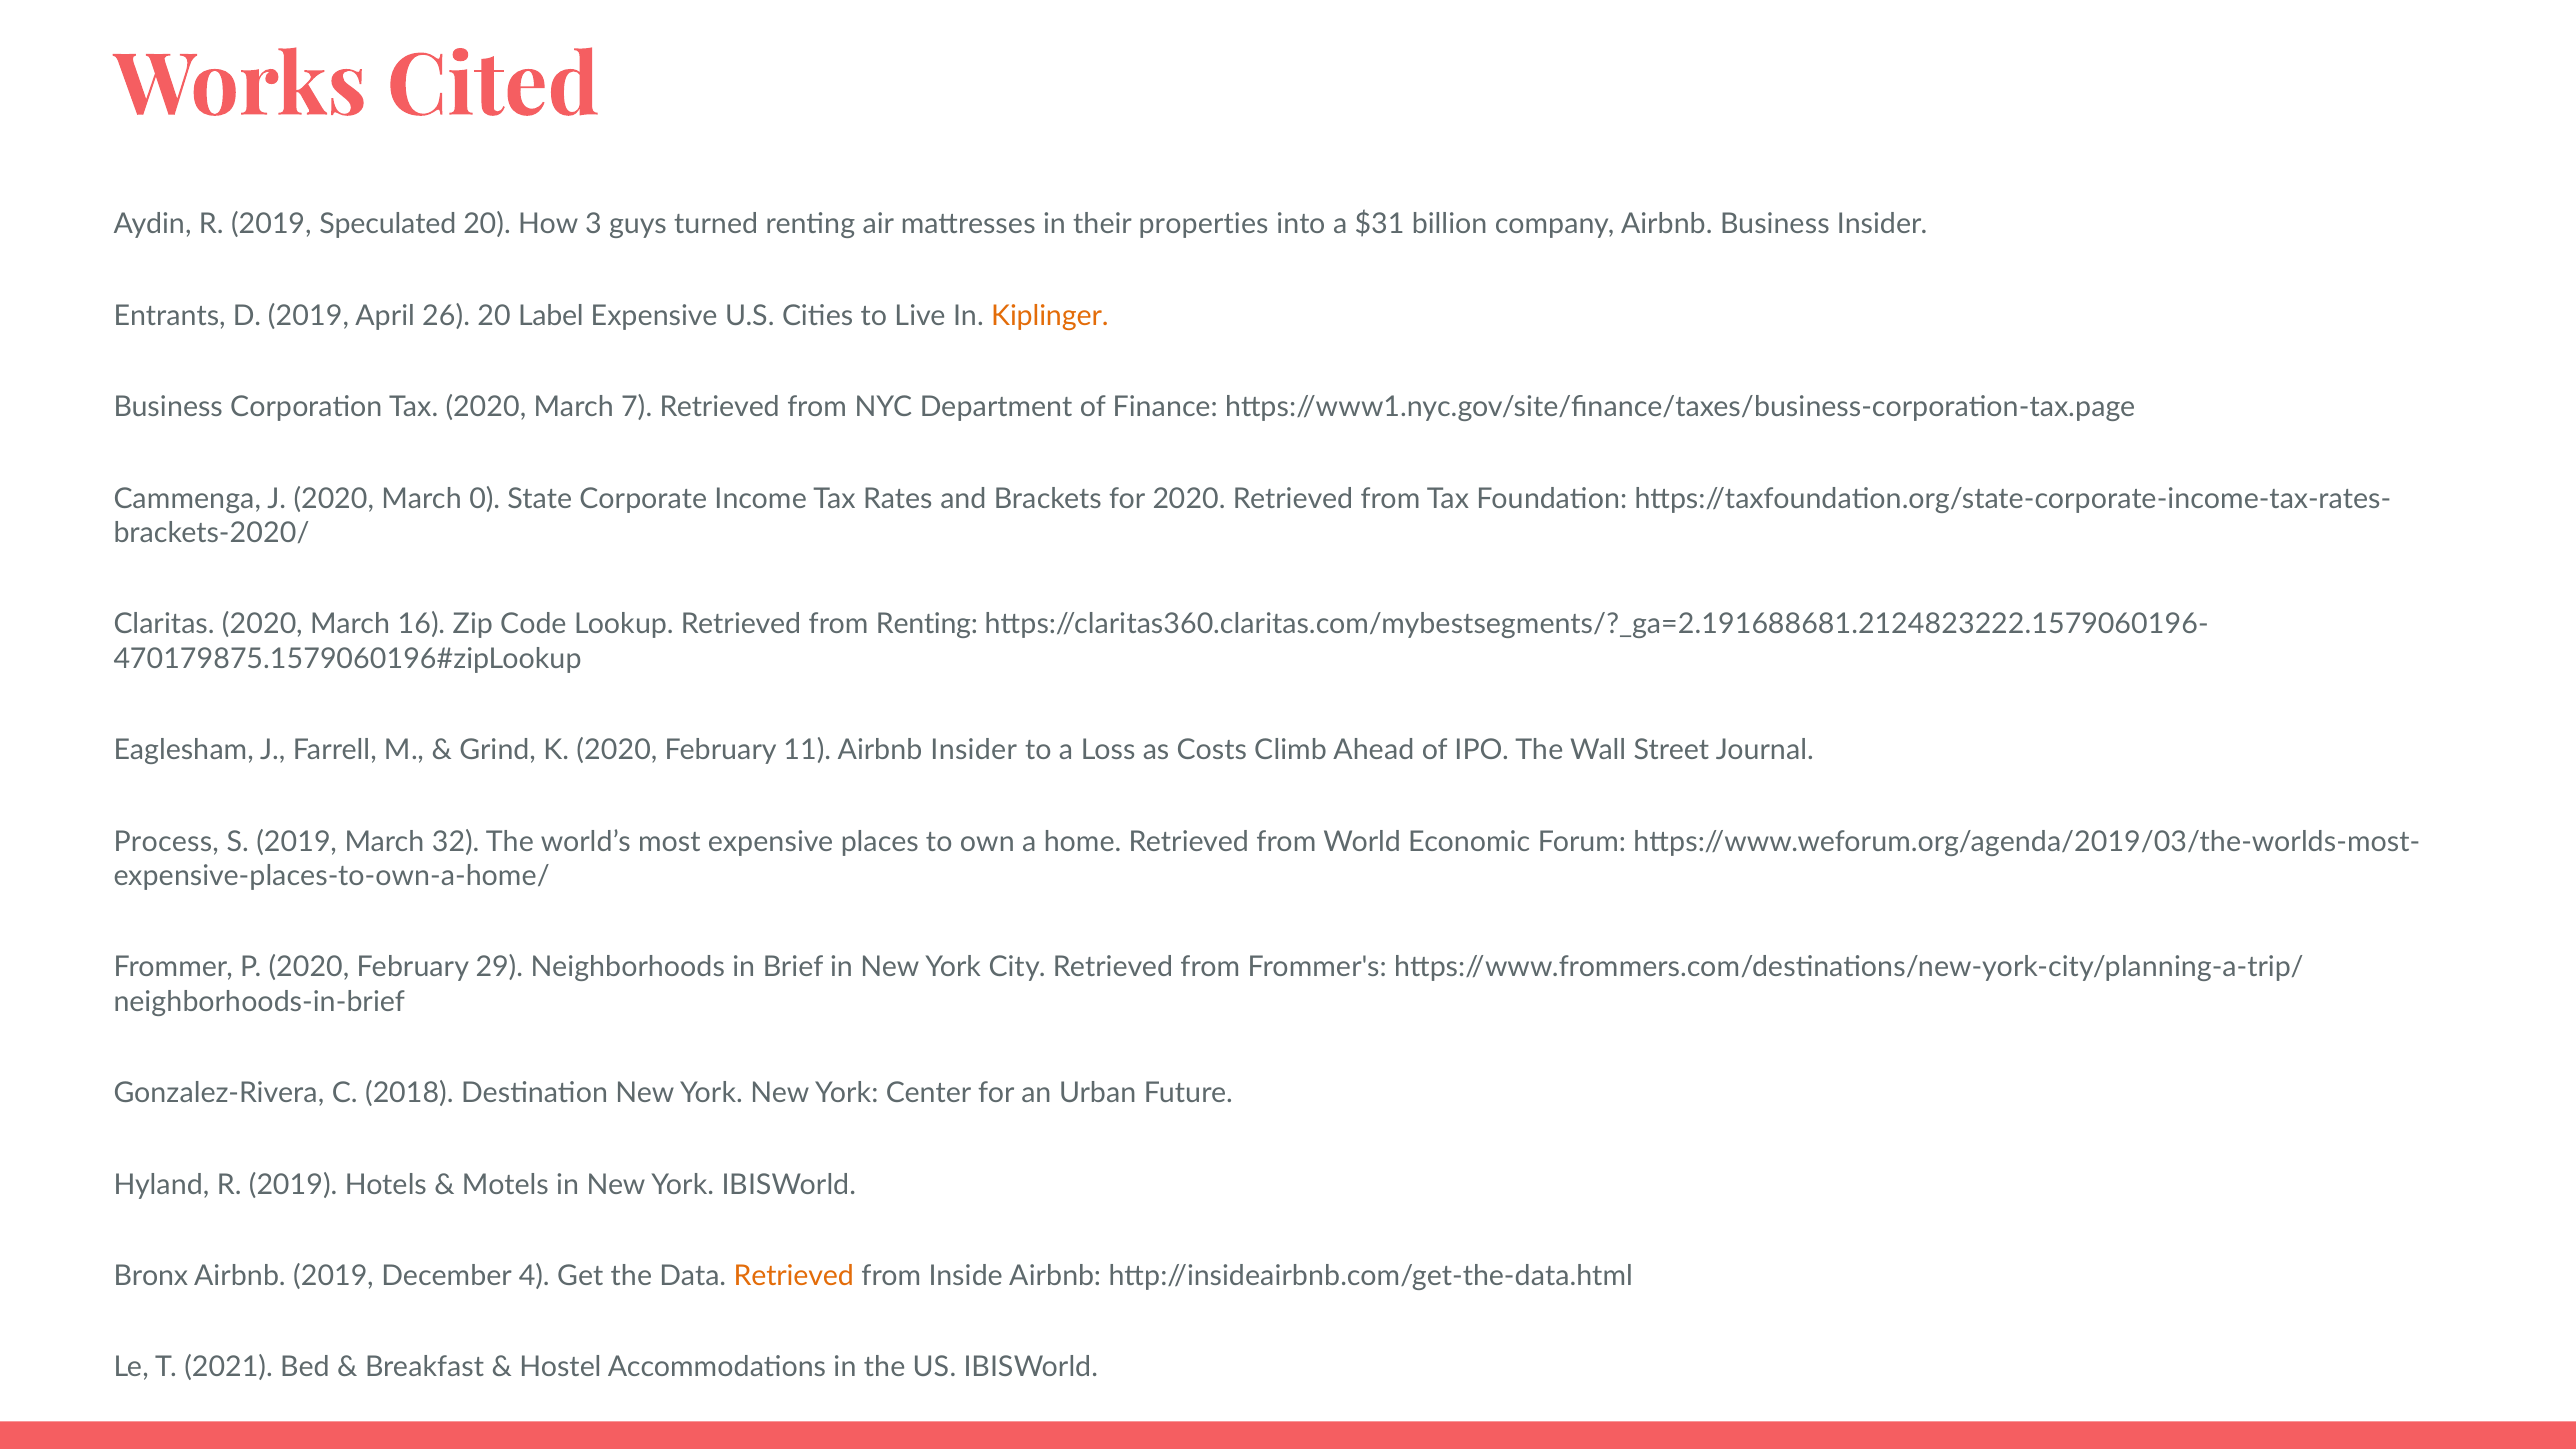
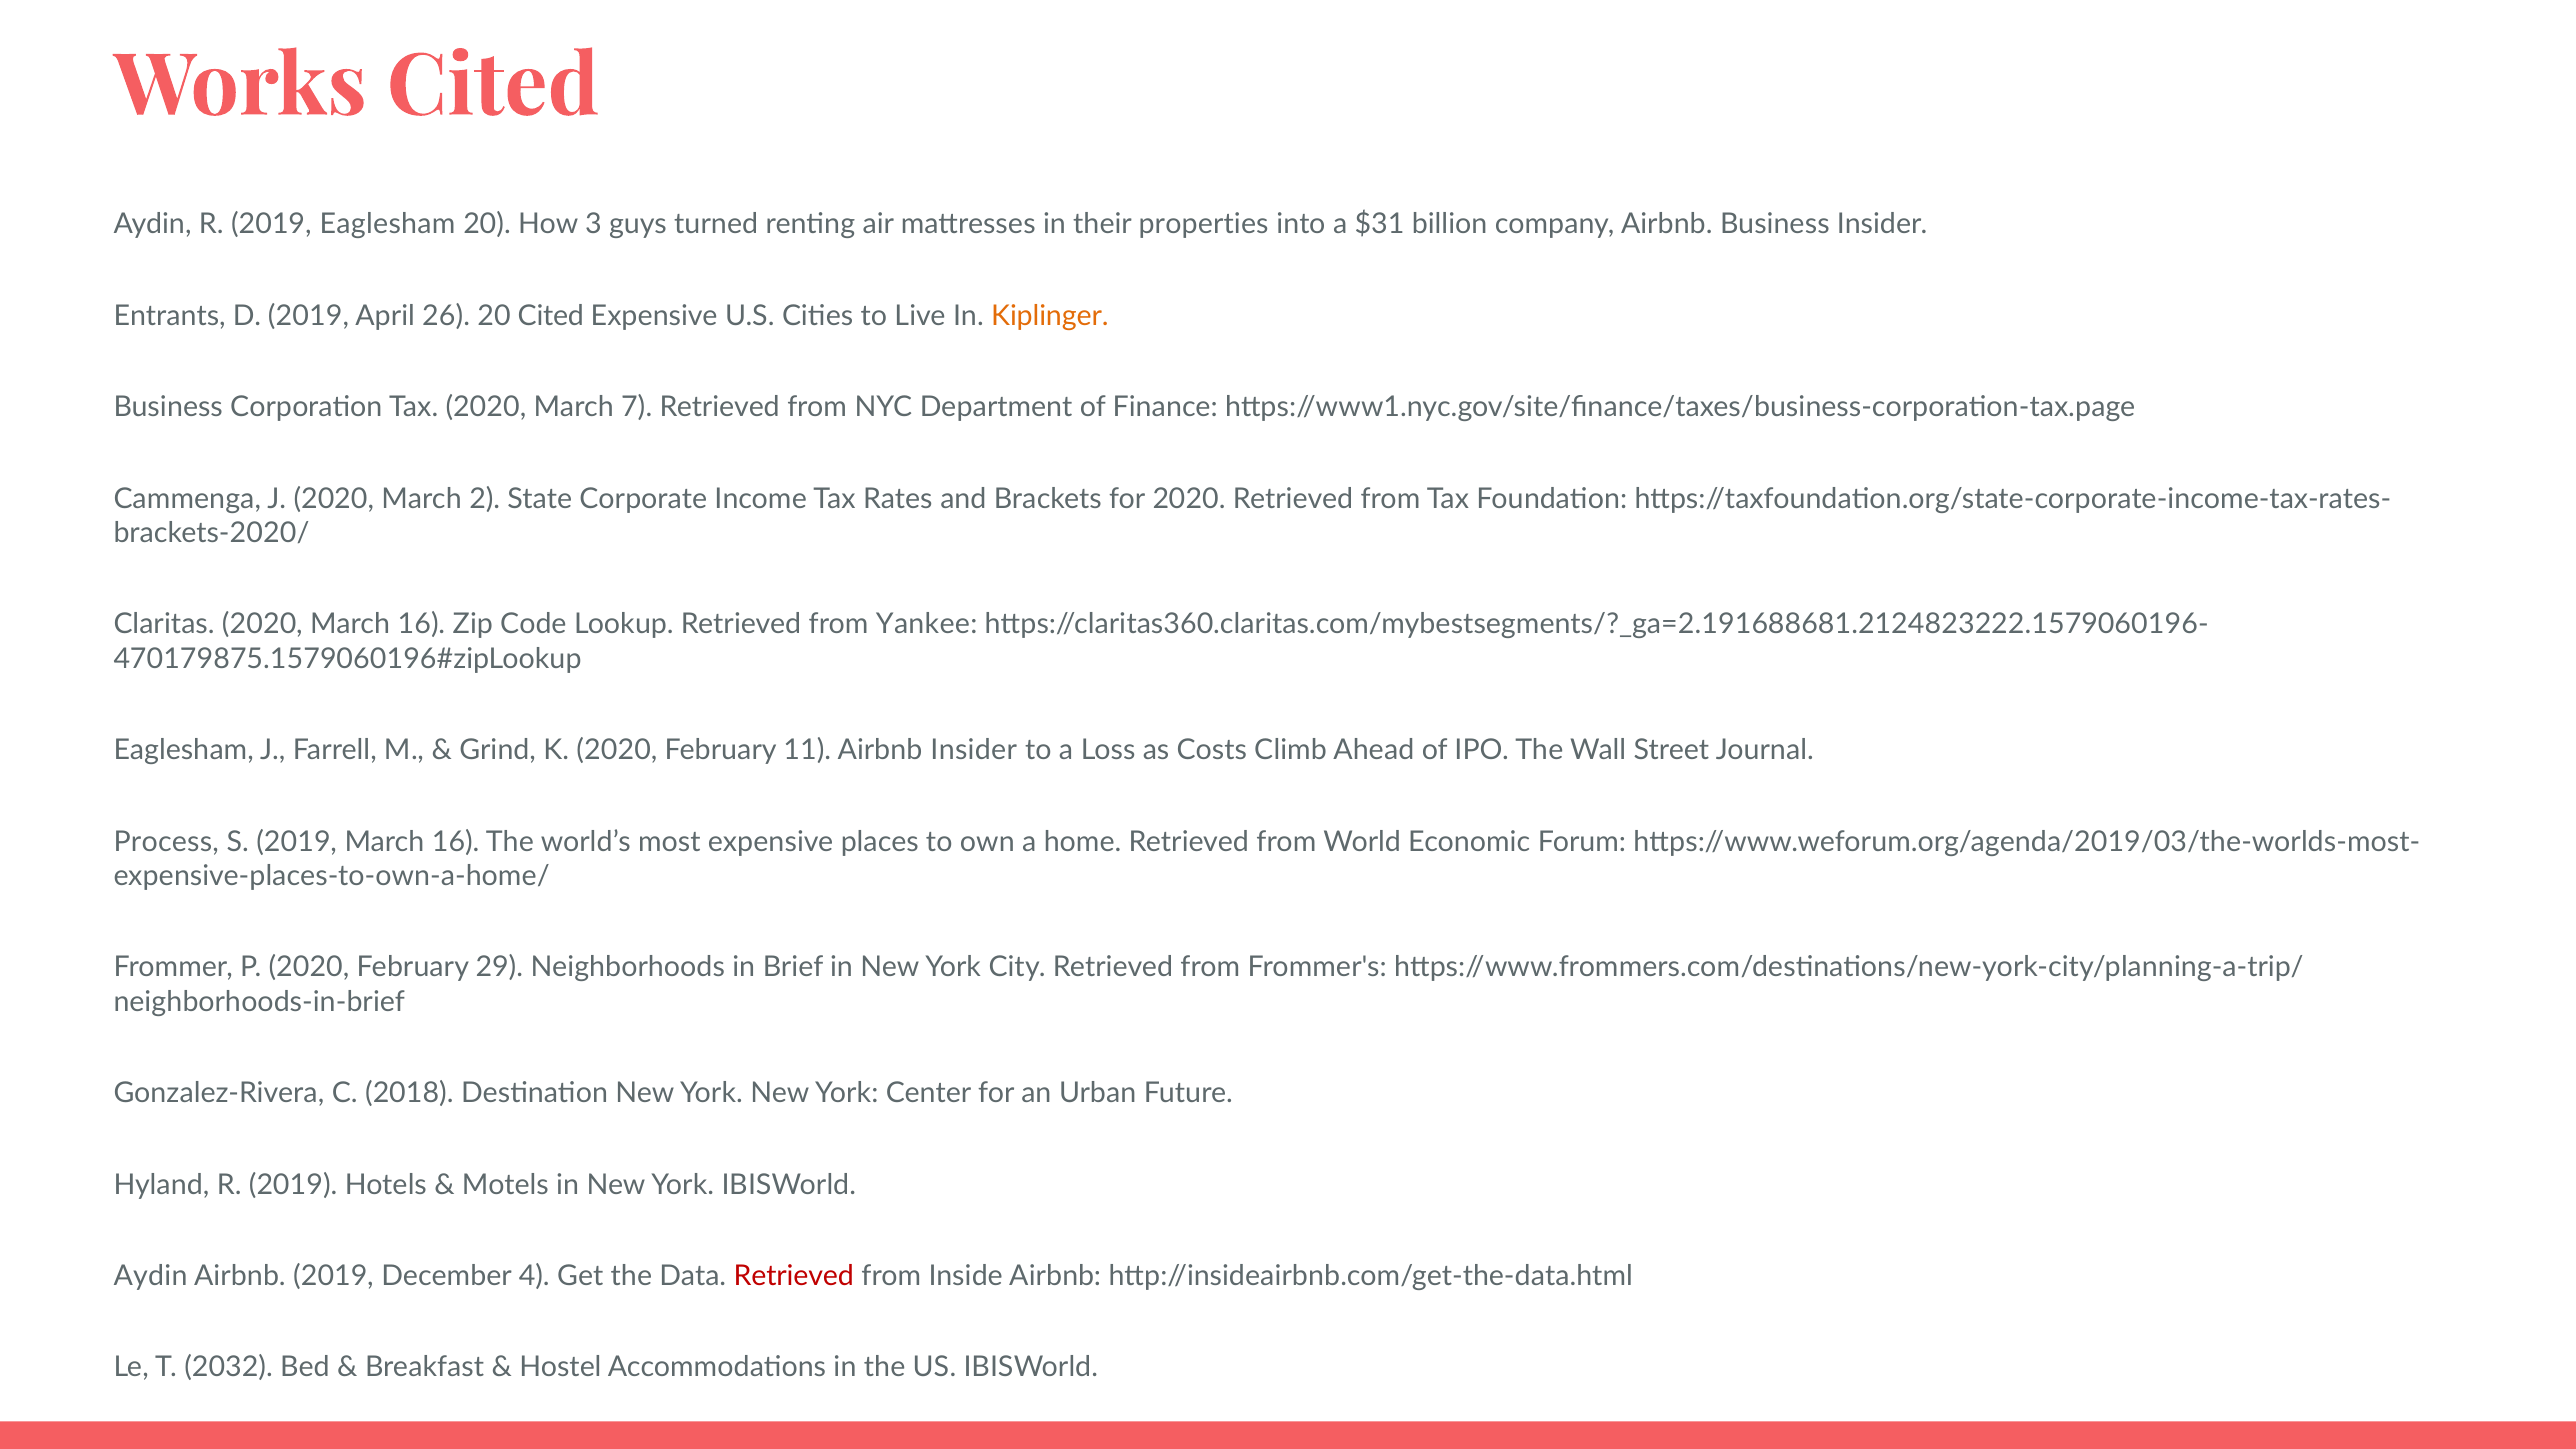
2019 Speculated: Speculated -> Eaglesham (388, 224)
20 Label: Label -> Cited (551, 316)
0: 0 -> 2 (485, 499)
from Renting: Renting -> Yankee (927, 624)
2019 March 32: 32 -> 16 (456, 842)
Bronx: Bronx -> Aydin (151, 1276)
Retrieved colour: orange -> red (794, 1276)
2021: 2021 -> 2032 (229, 1368)
